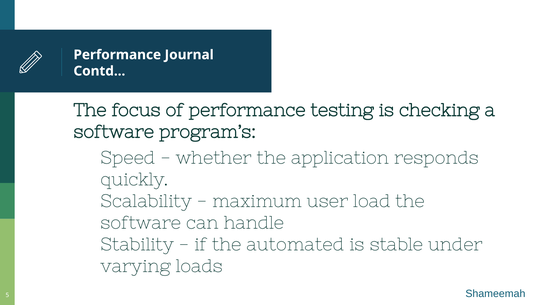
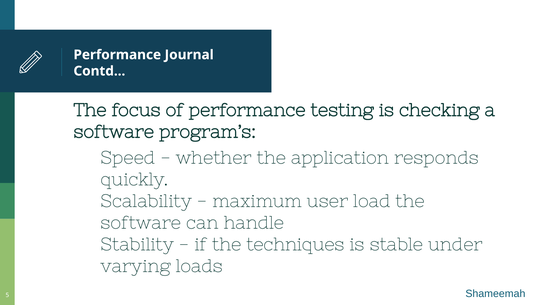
automated: automated -> techniques (295, 245)
